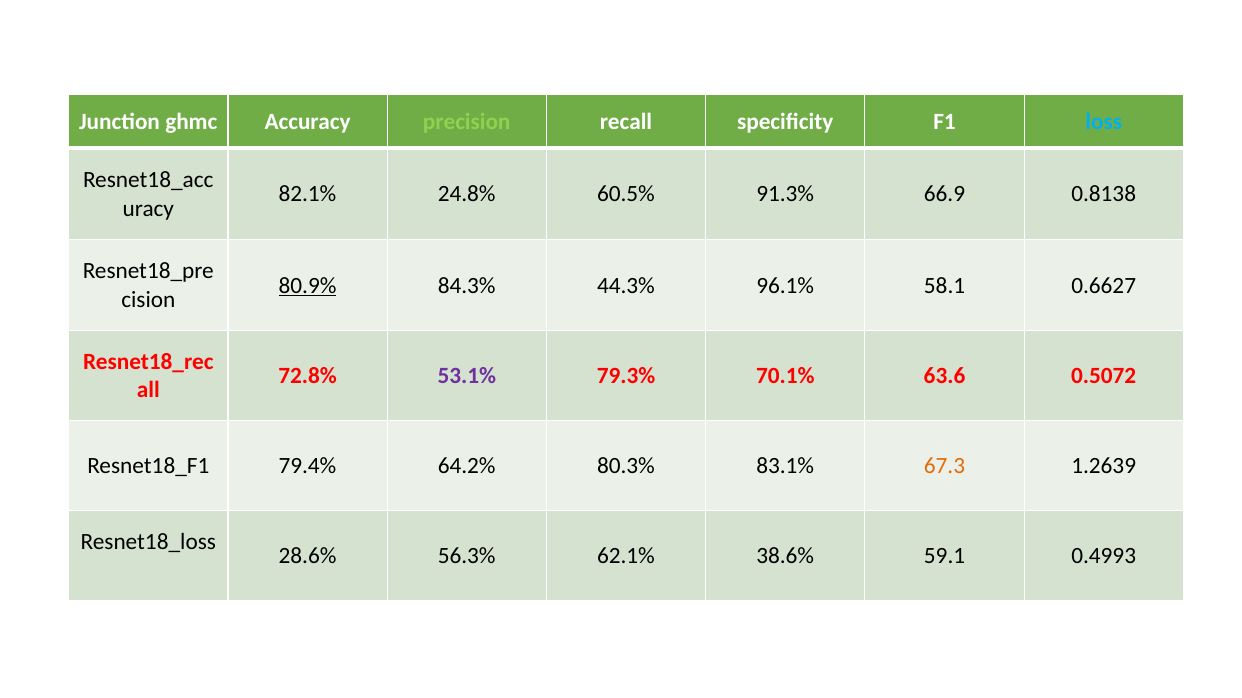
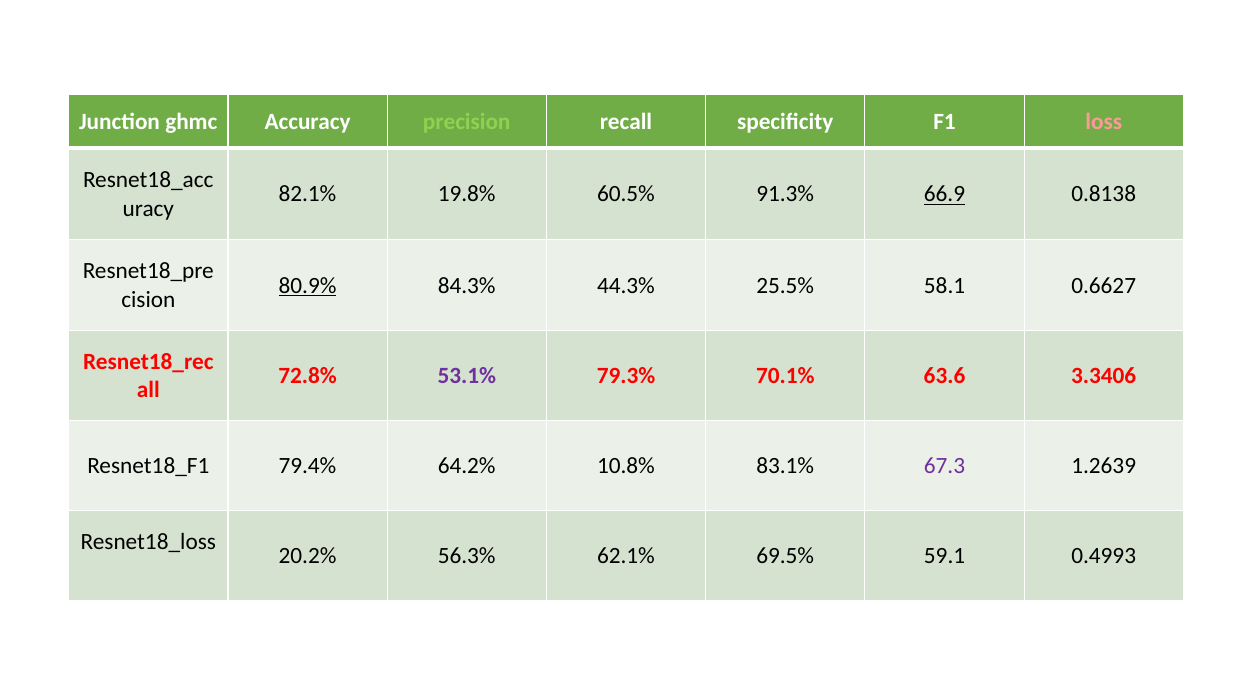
loss colour: light blue -> pink (1104, 122)
24.8%: 24.8% -> 19.8% (467, 194)
66.9 underline: none -> present (945, 194)
96.1%: 96.1% -> 25.5% (785, 286)
0.5072: 0.5072 -> 3.3406 (1104, 376)
80.3%: 80.3% -> 10.8% (626, 466)
67.3 colour: orange -> purple (945, 466)
28.6%: 28.6% -> 20.2% (308, 557)
38.6%: 38.6% -> 69.5% (785, 557)
